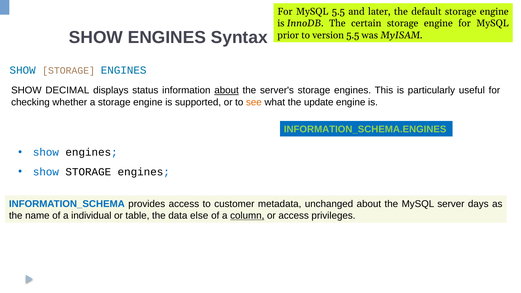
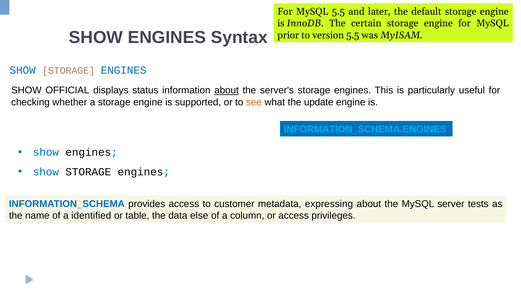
DECIMAL: DECIMAL -> OFFICIAL (67, 90)
INFORMATION_SCHEMA.ENGINES colour: light green -> light blue (365, 129)
unchanged: unchanged -> expressing (329, 204)
days: days -> tests (478, 204)
individual: individual -> identified (91, 216)
column underline: present -> none (247, 216)
